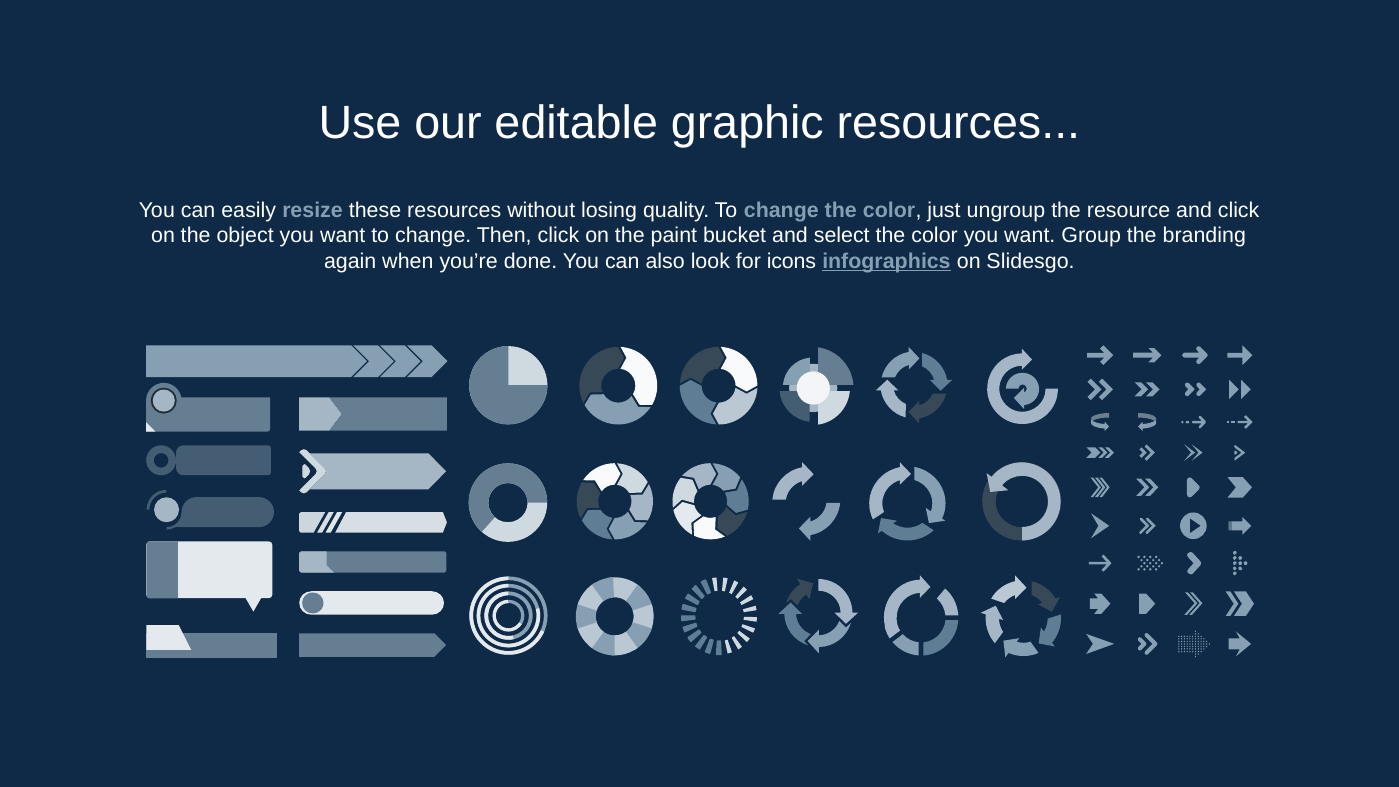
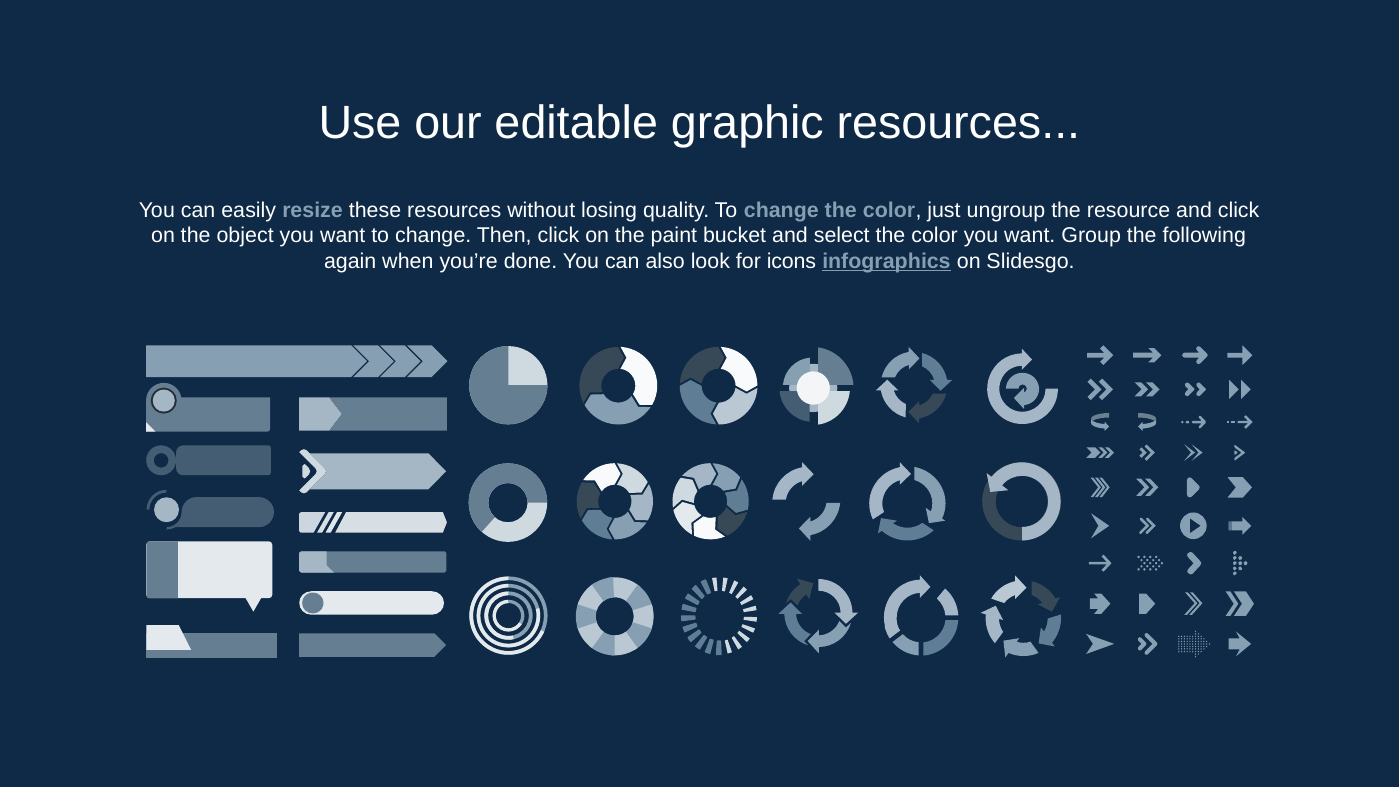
branding: branding -> following (1204, 236)
